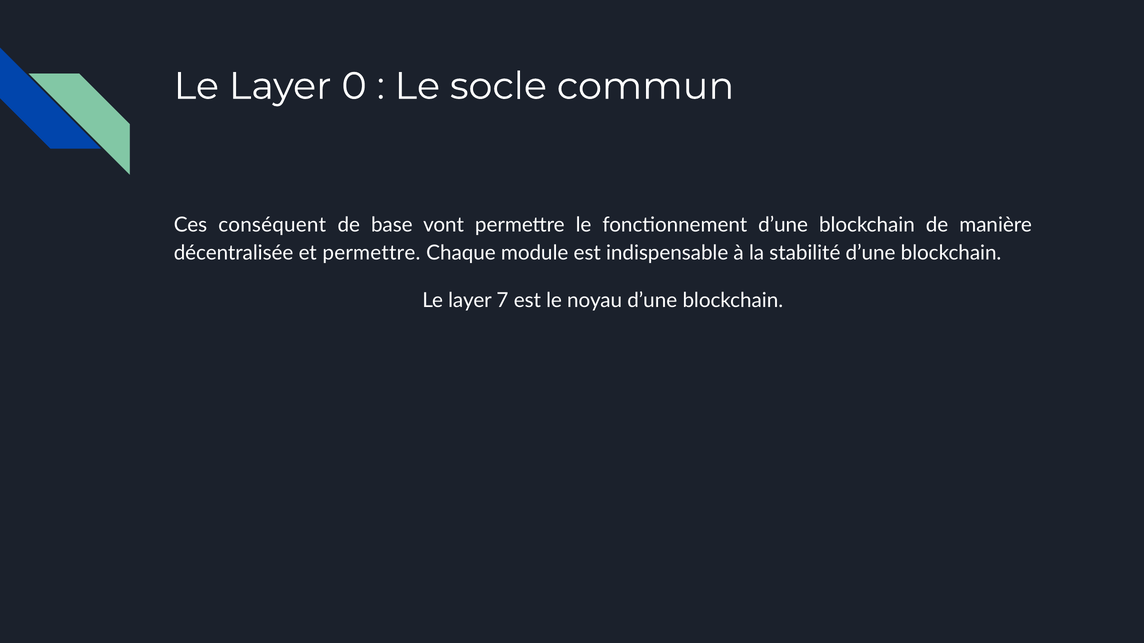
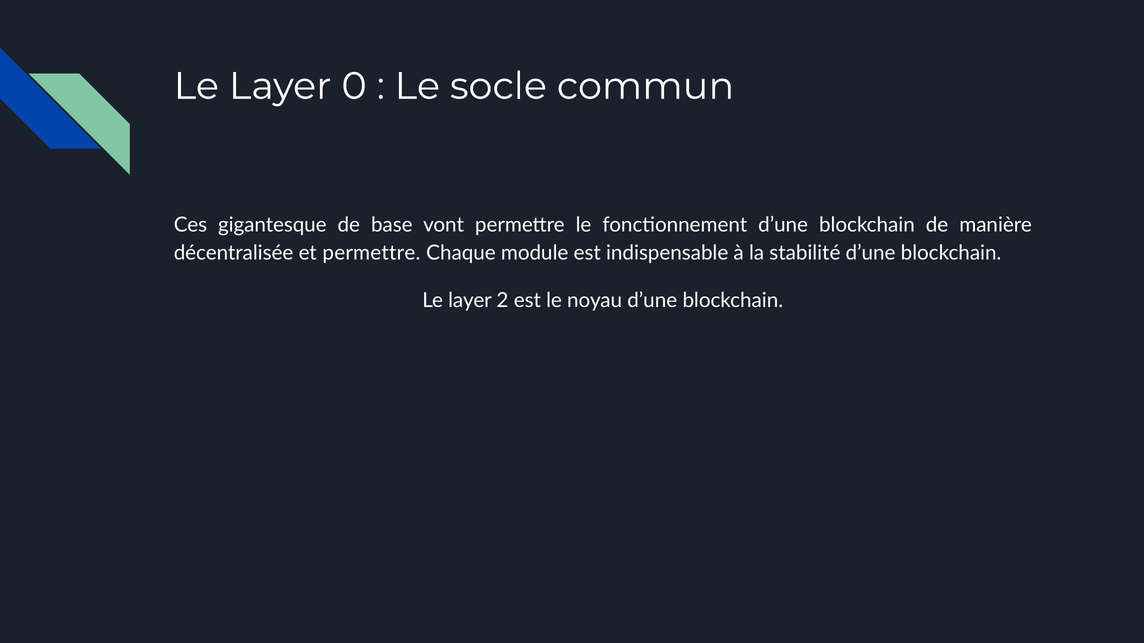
conséquent: conséquent -> gigantesque (272, 225)
7: 7 -> 2 (502, 301)
